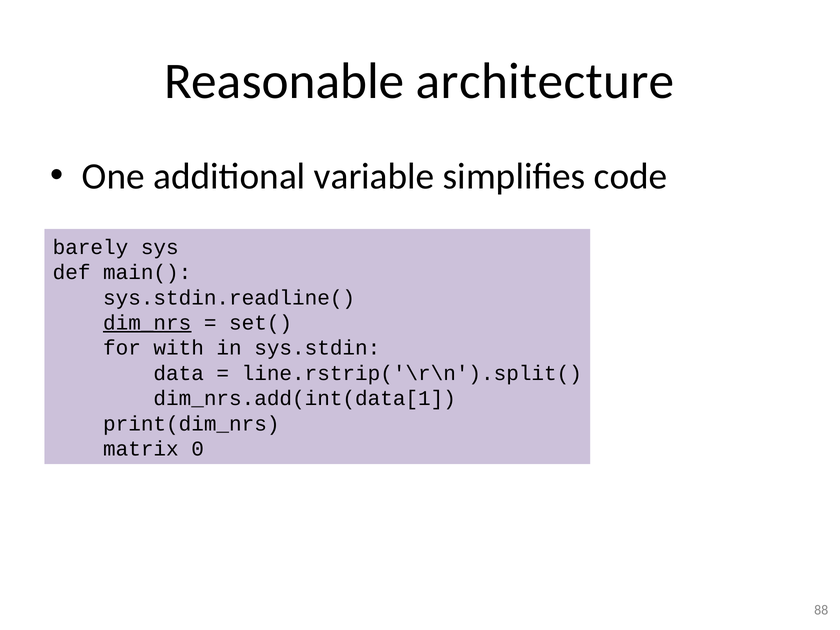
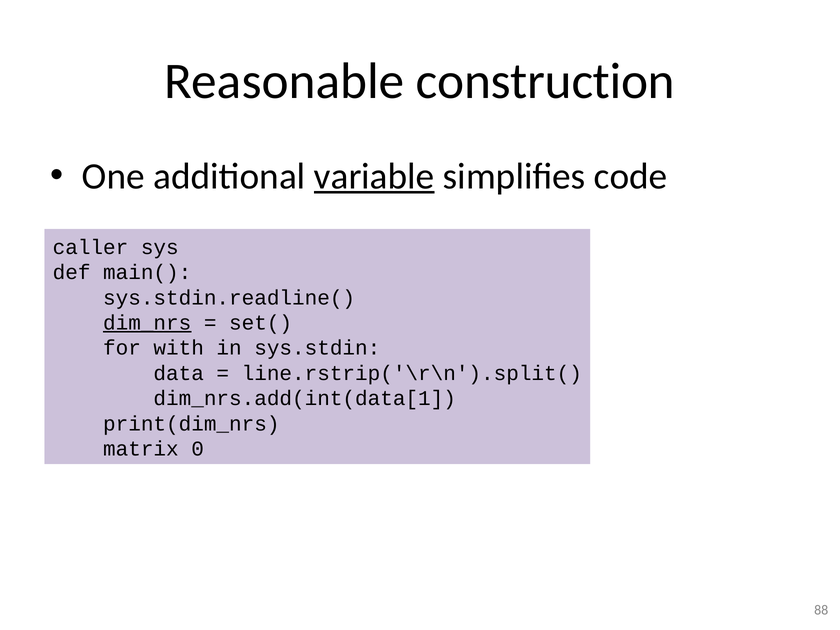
architecture: architecture -> construction (545, 81)
variable underline: none -> present (374, 176)
barely: barely -> caller (90, 247)
